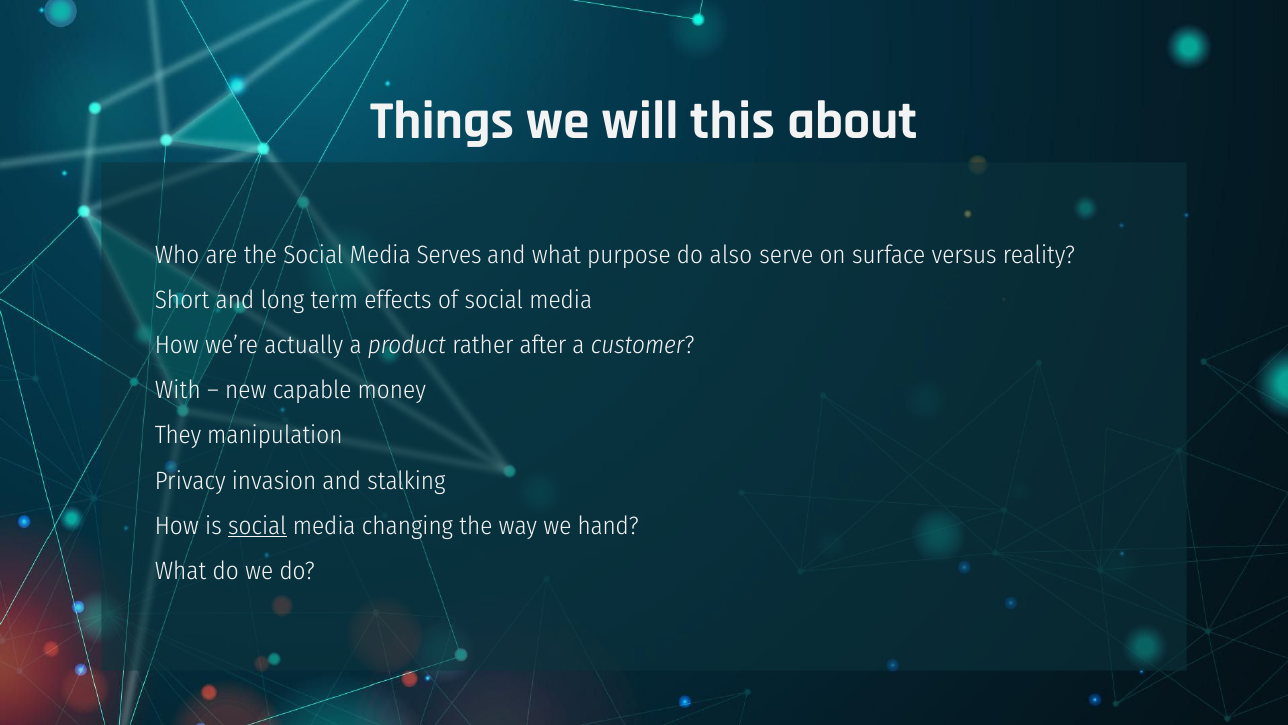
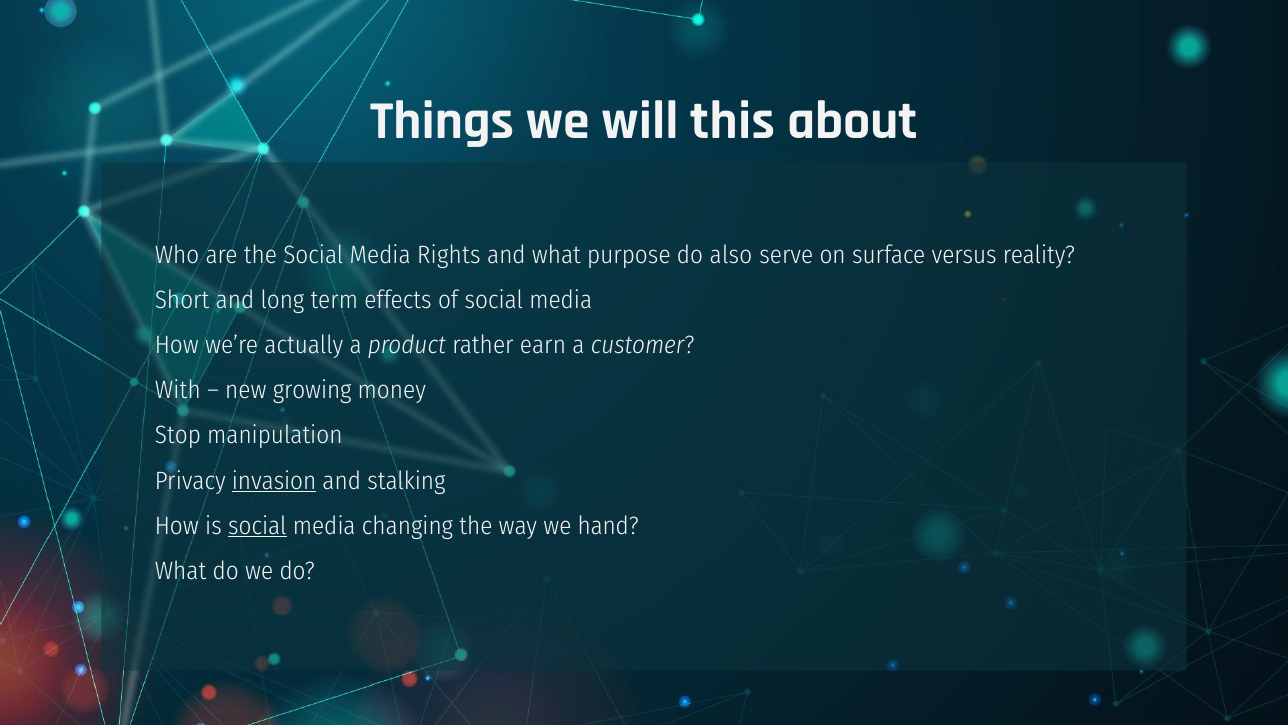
Serves: Serves -> Rights (449, 255)
after: after -> earn (543, 345)
capable: capable -> growing (312, 390)
They: They -> Stop (178, 435)
invasion underline: none -> present (274, 480)
